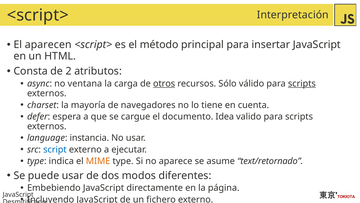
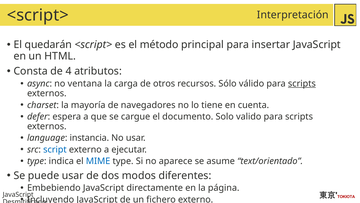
aparecen: aparecen -> quedarán (48, 45)
2: 2 -> 4 (69, 71)
otros underline: present -> none (164, 83)
Idea: Idea -> Solo (225, 116)
MIME colour: orange -> blue (98, 161)
text/retornado: text/retornado -> text/orientado (270, 161)
